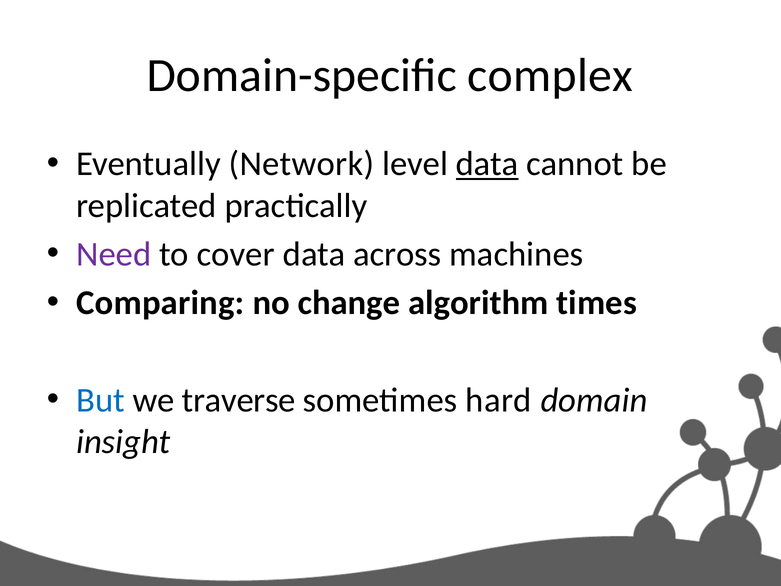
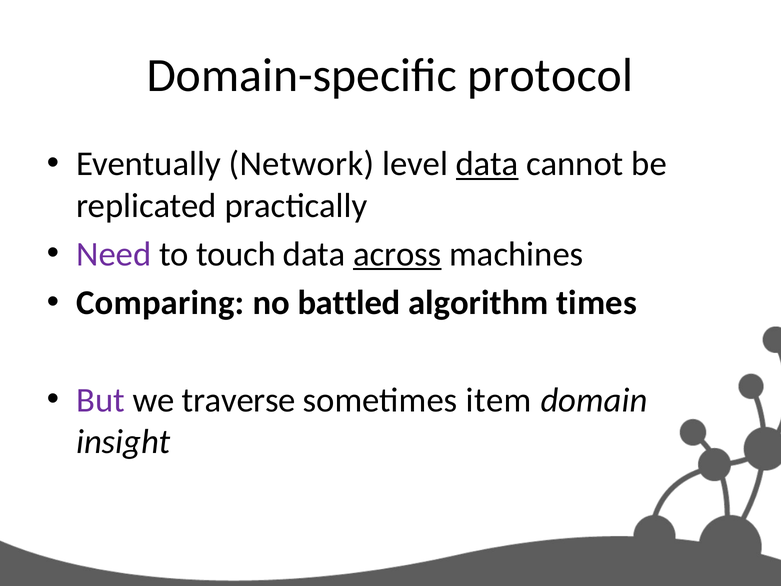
complex: complex -> protocol (550, 76)
cover: cover -> touch (236, 254)
across underline: none -> present (397, 254)
change: change -> battled (349, 303)
But colour: blue -> purple (100, 400)
hard: hard -> item (499, 400)
